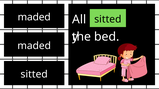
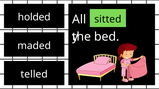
maded: maded -> holded (34, 17)
sitted: sitted -> telled (34, 75)
